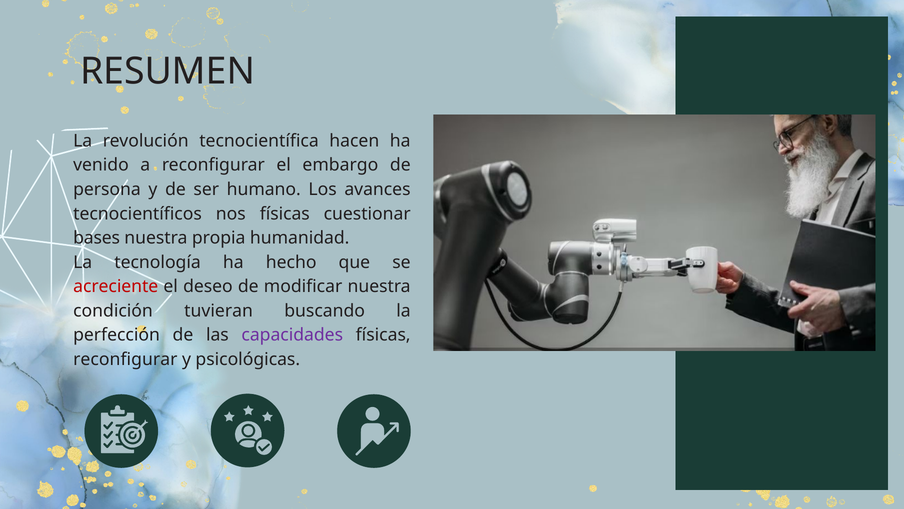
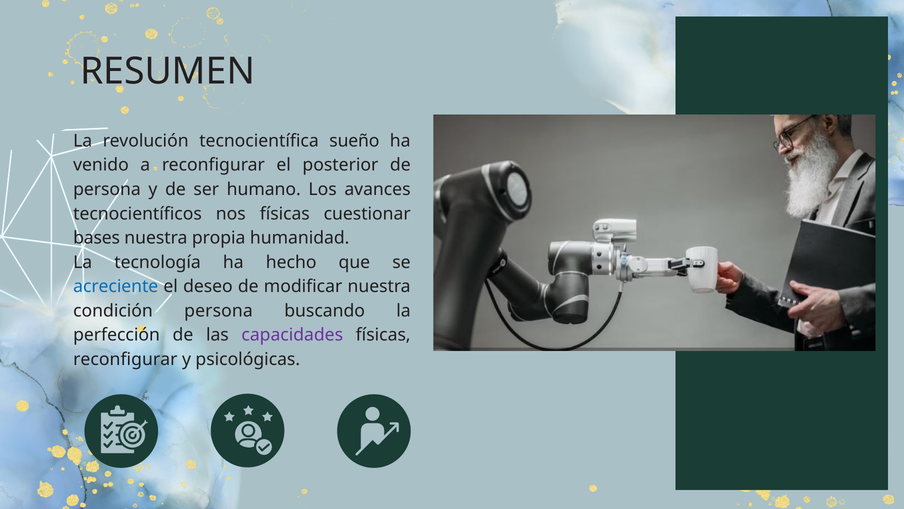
hacen: hacen -> sueño (354, 141)
embargo: embargo -> posterior (340, 165)
acreciente colour: red -> blue (116, 286)
condición tuvieran: tuvieran -> persona (219, 311)
